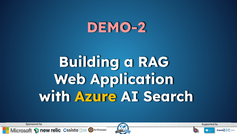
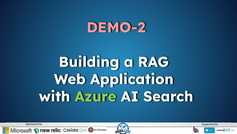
Azure colour: yellow -> light green (96, 96)
